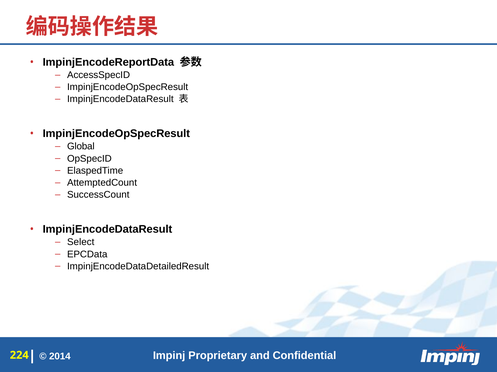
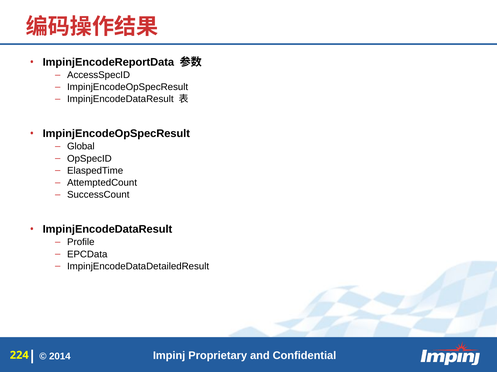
Select: Select -> Profile (81, 243)
